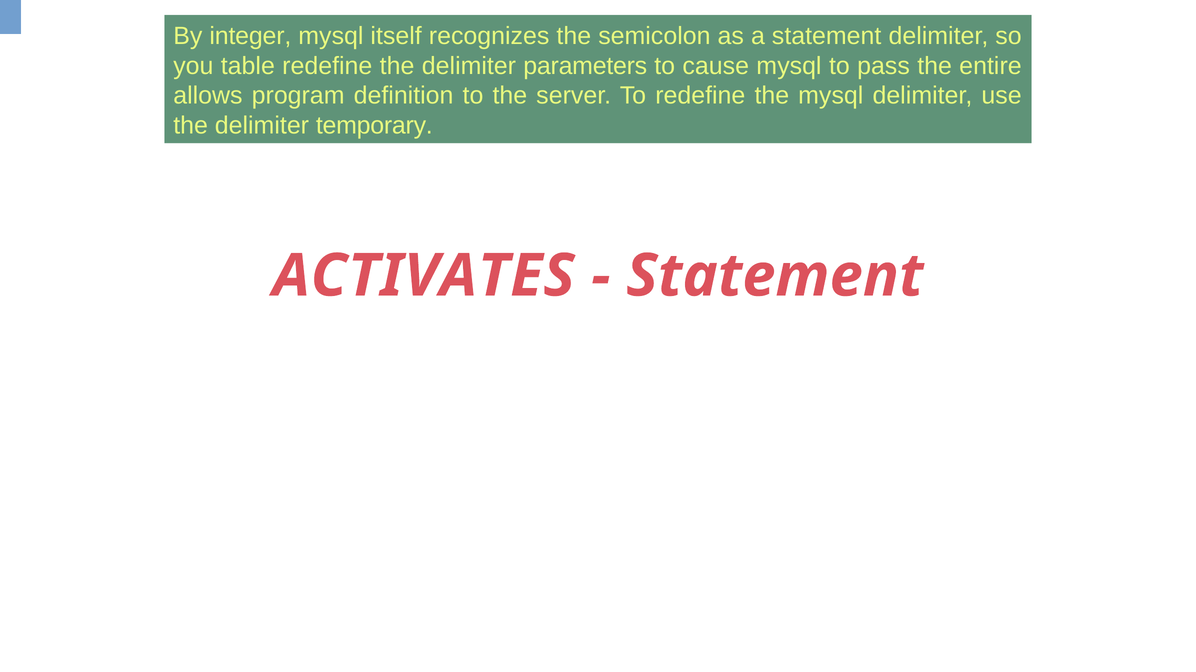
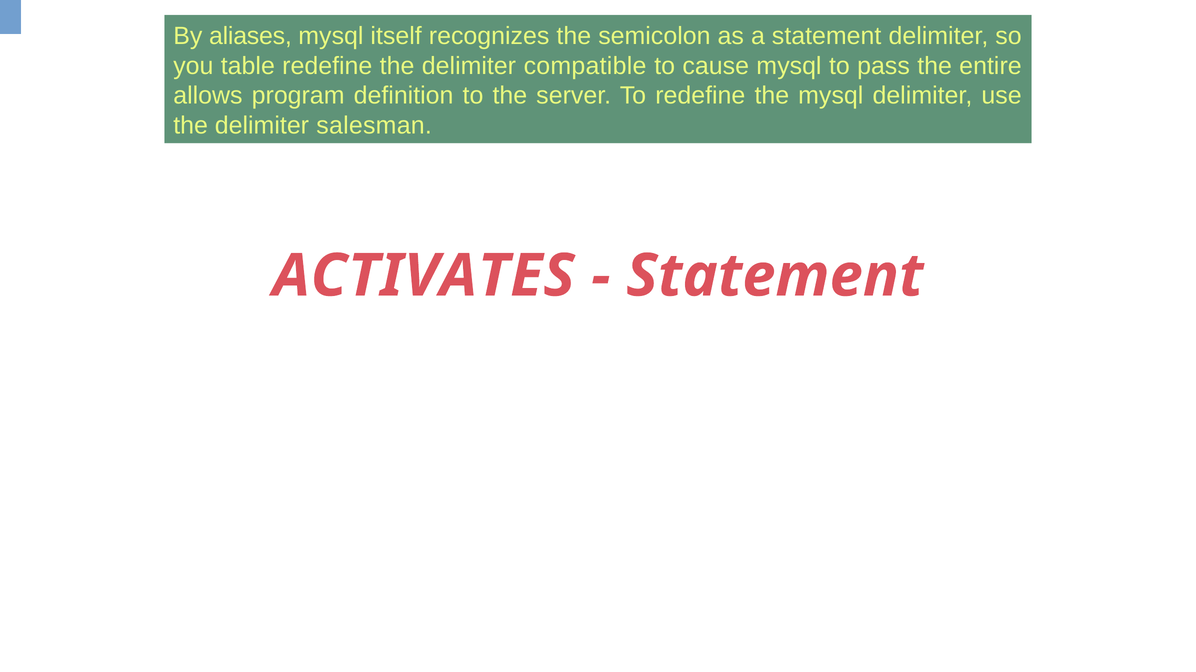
integer: integer -> aliases (250, 36)
parameters: parameters -> compatible (585, 66)
temporary: temporary -> salesman (374, 126)
